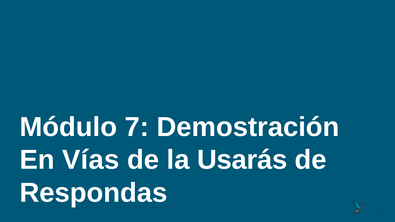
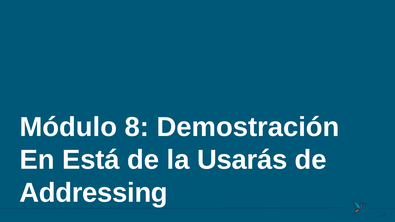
7: 7 -> 8 (137, 127)
Vías: Vías -> Está (91, 160)
Respondas: Respondas -> Addressing (94, 193)
